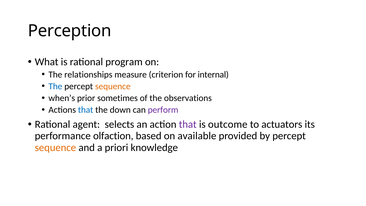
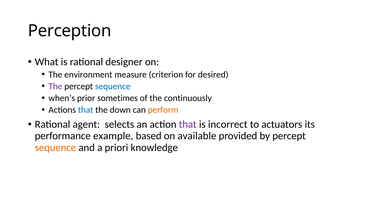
program: program -> designer (124, 62)
relationships: relationships -> environment (88, 74)
internal: internal -> desired (213, 74)
The colour: blue -> purple (55, 86)
sequence colour: orange -> blue (113, 86)
observations: observations -> continuously (188, 98)
perform colour: purple -> orange (163, 110)
outcome: outcome -> incorrect (228, 124)
olfaction: olfaction -> example (113, 136)
